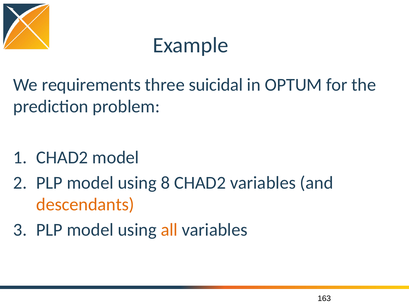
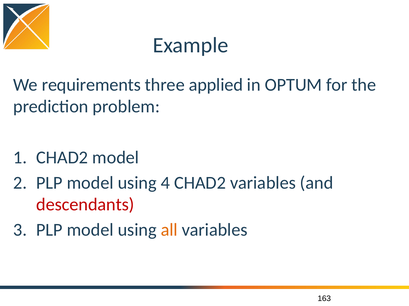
suicidal: suicidal -> applied (216, 85)
8: 8 -> 4 (165, 183)
descendants colour: orange -> red (85, 205)
